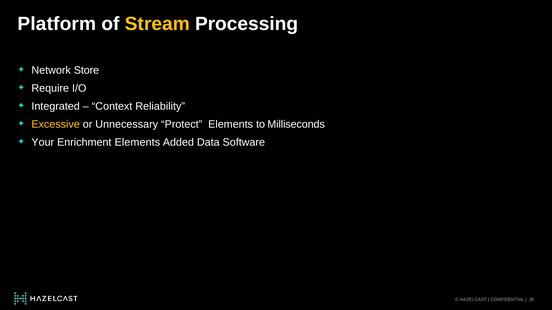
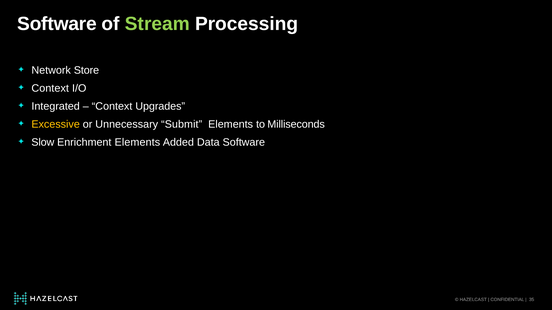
Platform: Platform -> Software (57, 24)
Stream colour: yellow -> light green (157, 24)
Require: Require -> Context (50, 88)
Reliability: Reliability -> Upgrades (160, 106)
Protect: Protect -> Submit (182, 124)
Your: Your -> Slow (43, 142)
